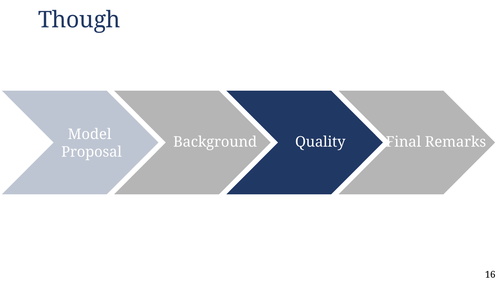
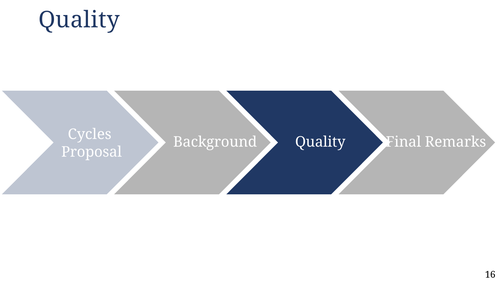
Though: Though -> Quality (79, 20)
Model: Model -> Cycles (90, 134)
